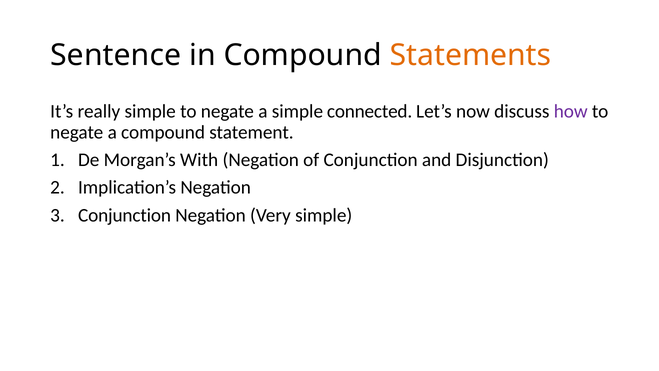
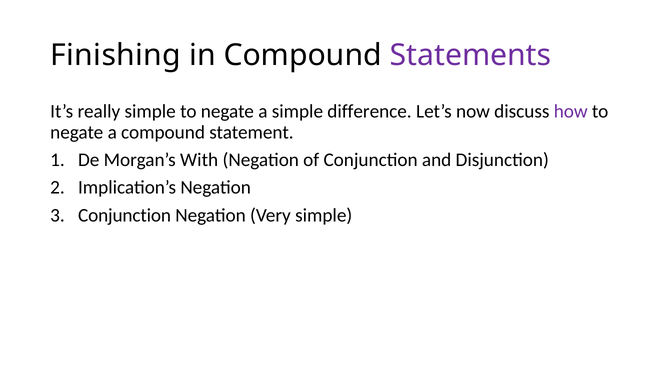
Sentence: Sentence -> Finishing (116, 55)
Statements colour: orange -> purple (471, 55)
connected: connected -> difference (370, 111)
